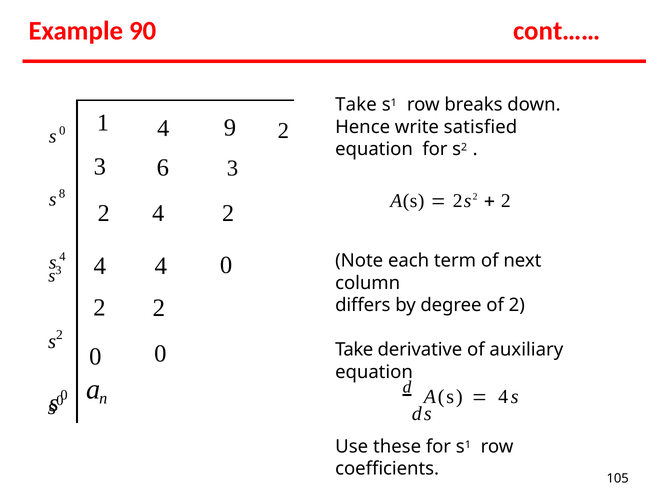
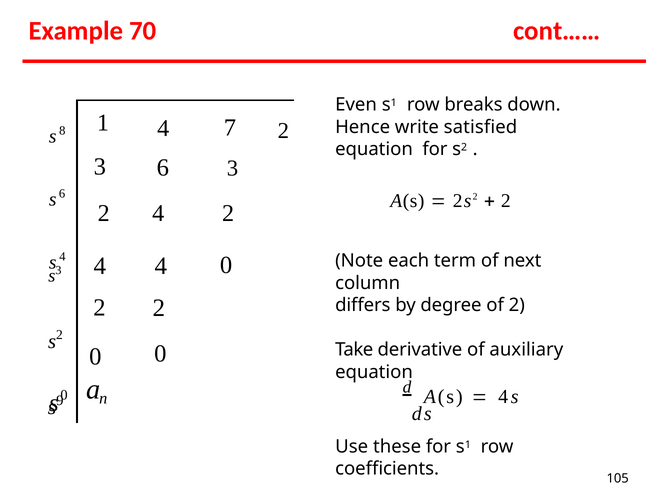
90: 90 -> 70 (143, 31)
Take: Take -> Even (356, 105)
9: 9 -> 7 (230, 128)
0: 0 -> 8 (62, 131)
s 8: 8 -> 6 (62, 194)
0: 0 -> 9 (60, 401)
